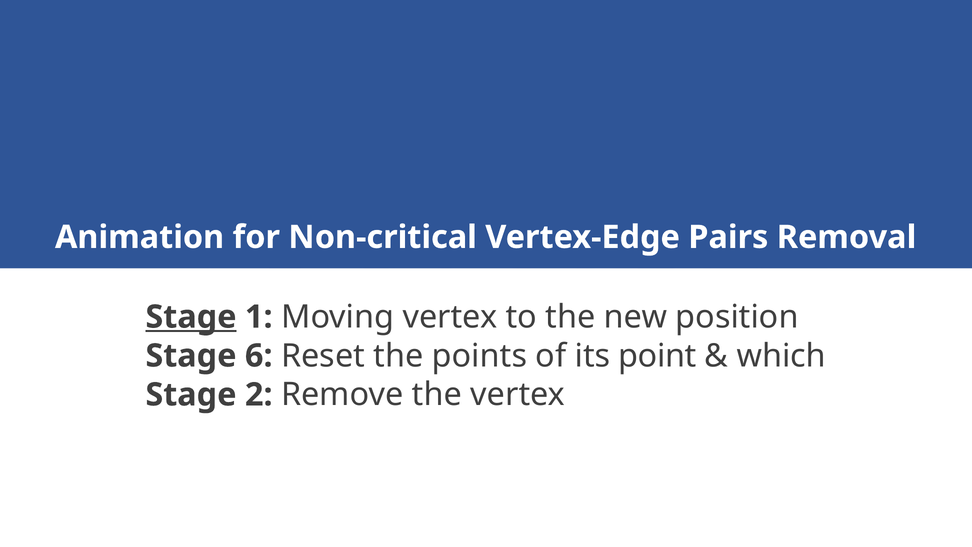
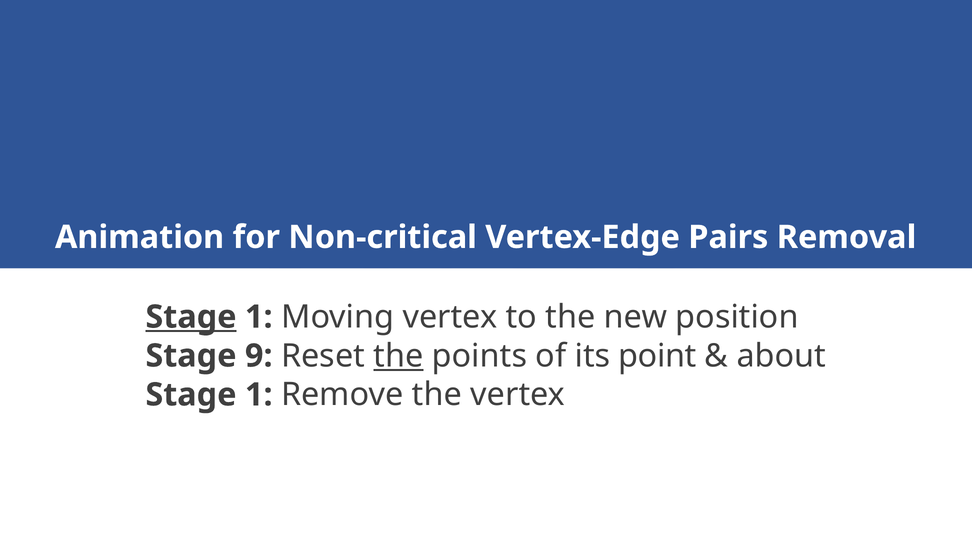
6: 6 -> 9 (259, 356)
the underline: none -> present (398, 356)
which: which -> about (781, 356)
2: 2 -> 1 (259, 395)
